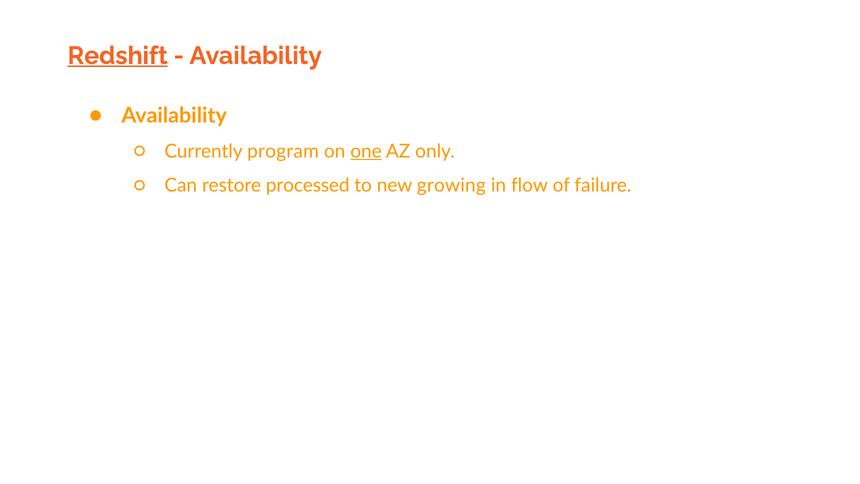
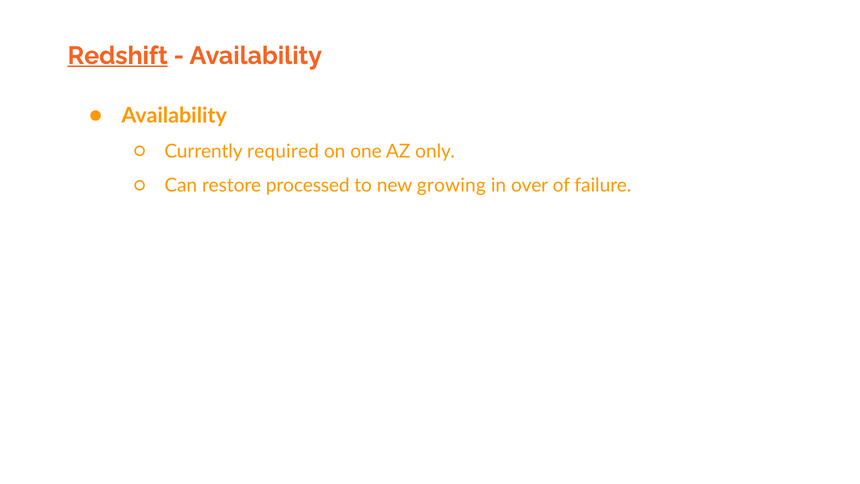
program: program -> required (283, 151)
one underline: present -> none (366, 151)
flow: flow -> over (530, 186)
